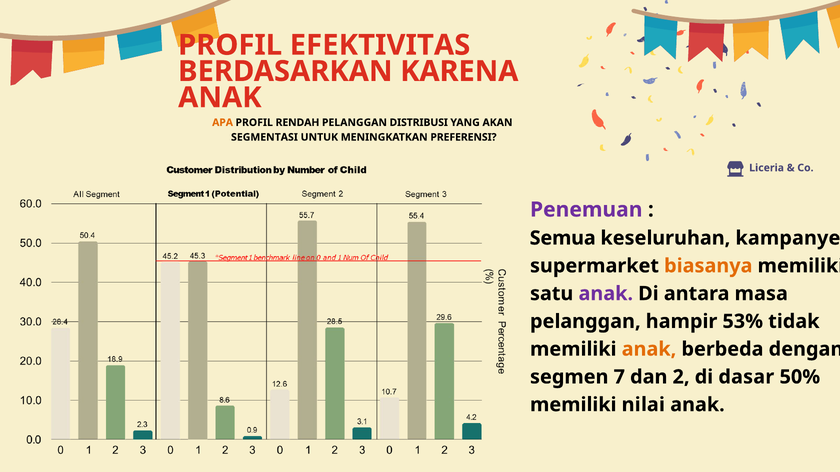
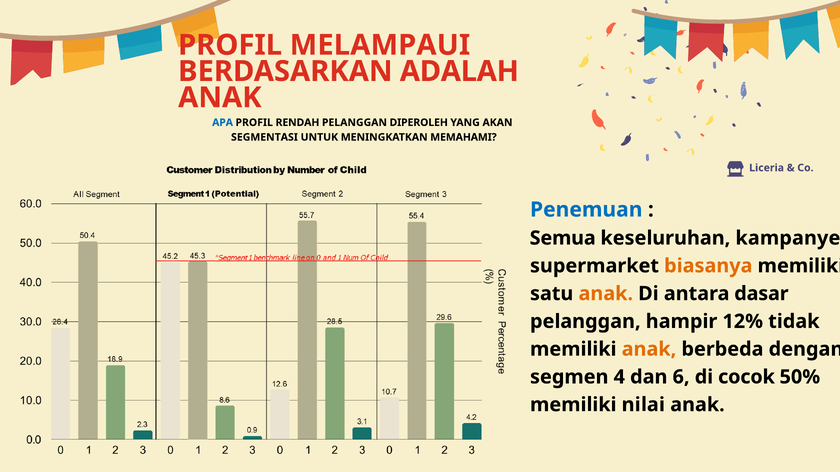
EFEKTIVITAS: EFEKTIVITAS -> MELAMPAUI (380, 45)
KARENA: KARENA -> ADALAH (459, 71)
APA colour: orange -> blue (223, 123)
DISTRIBUSI: DISTRIBUSI -> DIPEROLEH (419, 123)
PREFERENSI: PREFERENSI -> MEMAHAMI (463, 137)
Penemuan colour: purple -> blue (586, 210)
anak colour: purple -> orange (606, 294)
masa: masa -> dasar (761, 294)
53%: 53% -> 12% (743, 322)
7: 7 -> 4 (619, 377)
2: 2 -> 6 (681, 377)
dasar: dasar -> cocok (746, 377)
